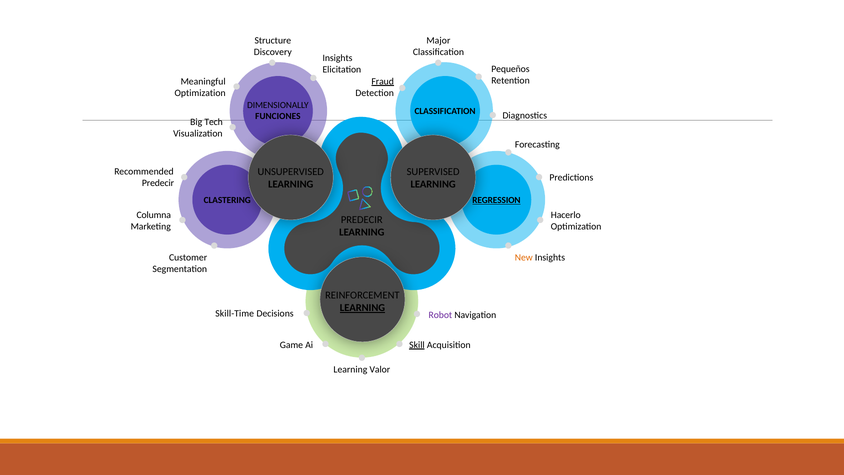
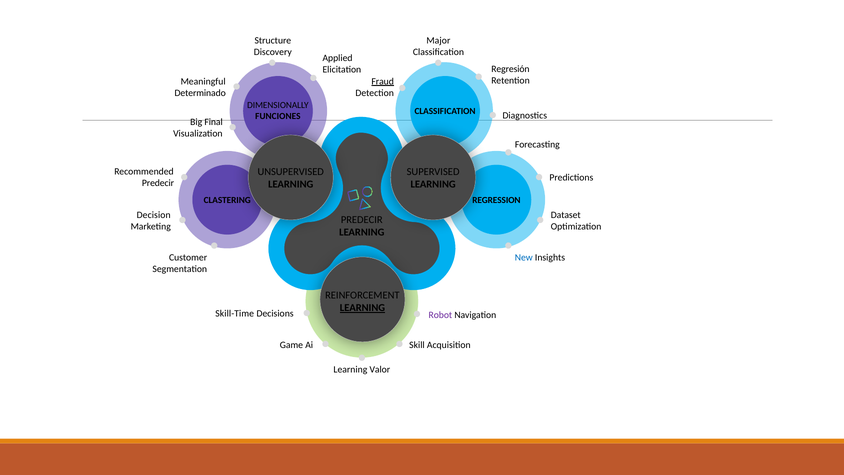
Insights: Insights -> Applied (338, 58)
Pequeños: Pequeños -> Regresión (510, 69)
Optimization: Optimization -> Determinado (200, 93)
Tech: Tech -> Final (214, 122)
REGRESSION underline: present -> none (496, 200)
Columna: Columna -> Decision (154, 215)
Hacerlo: Hacerlo -> Dataset (566, 215)
New colour: orange -> blue (524, 257)
Skill underline: present -> none (417, 345)
